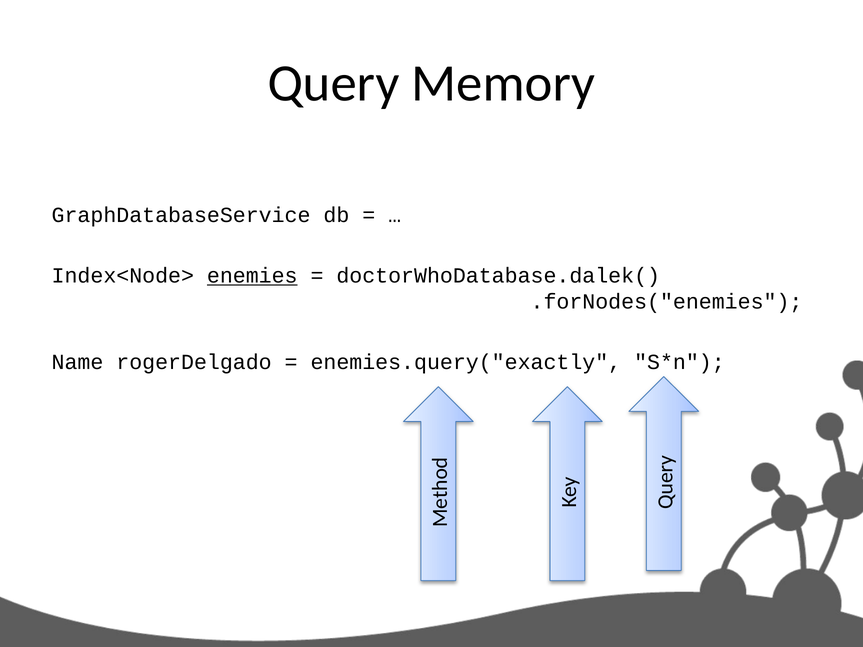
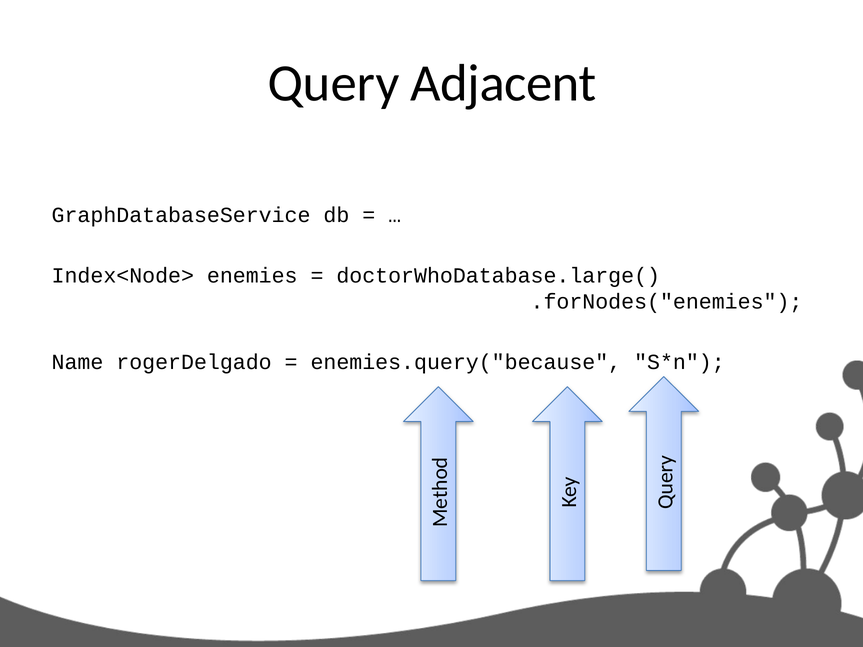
Memory: Memory -> Adjacent (503, 84)
enemies underline: present -> none (252, 276)
doctorWhoDatabase.dalek(: doctorWhoDatabase.dalek( -> doctorWhoDatabase.large( (498, 276)
enemies.query("exactly: enemies.query("exactly -> enemies.query("because (466, 362)
